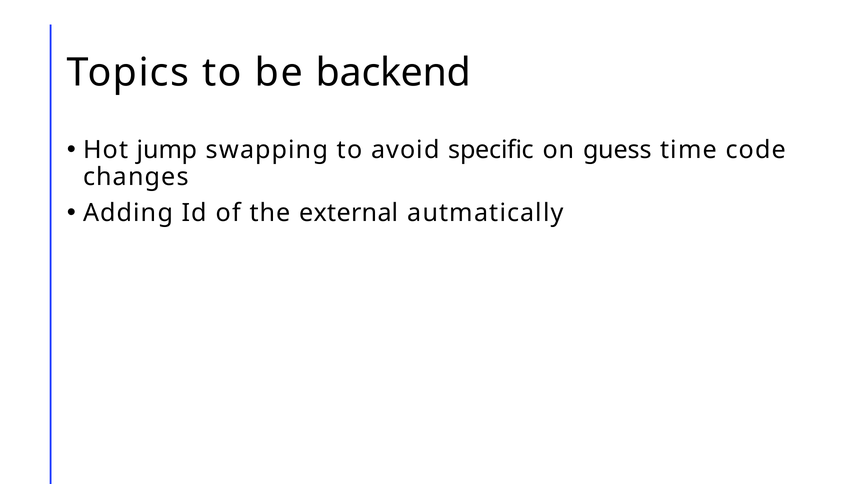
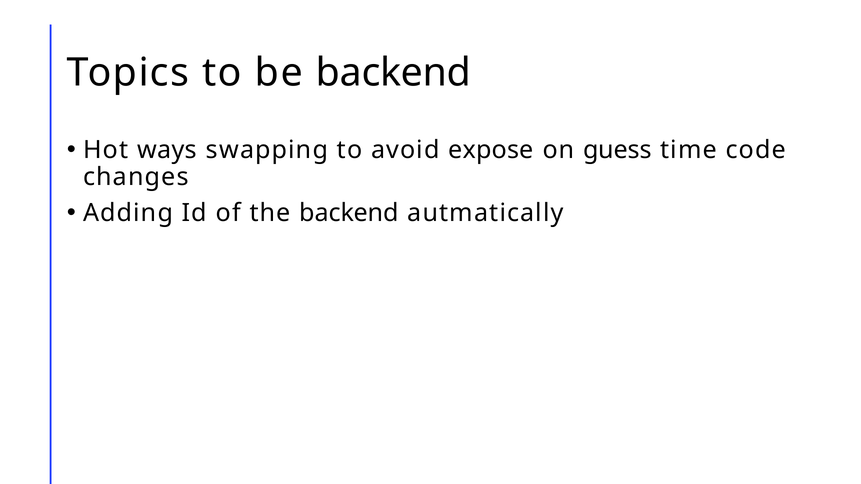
jump: jump -> ways (167, 150)
specific: specific -> expose (491, 150)
the external: external -> backend (349, 213)
